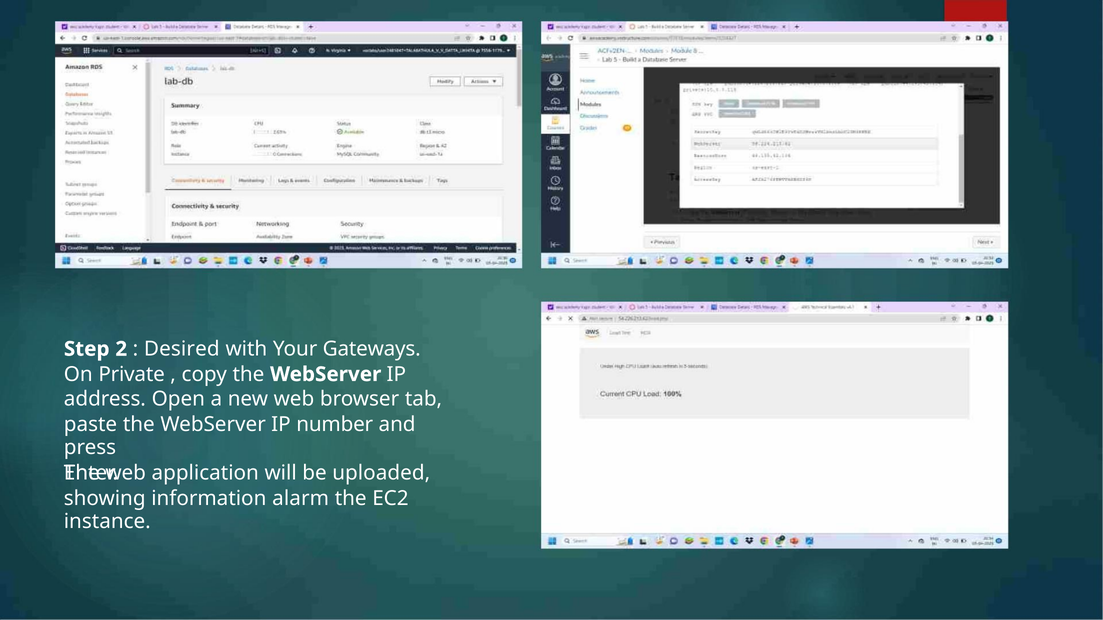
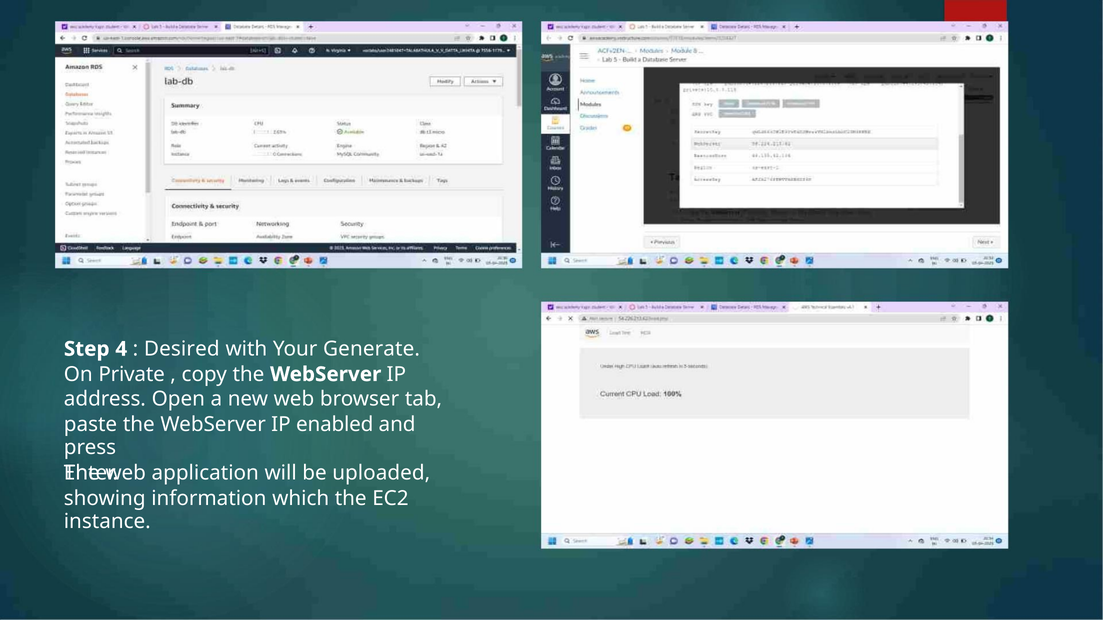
2: 2 -> 4 (121, 349)
Gateways: Gateways -> Generate (372, 349)
number: number -> enabled (335, 425)
alarm: alarm -> which (301, 499)
